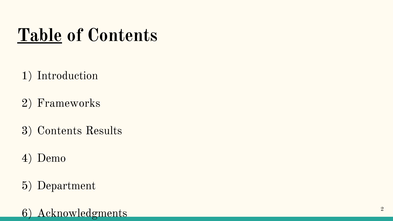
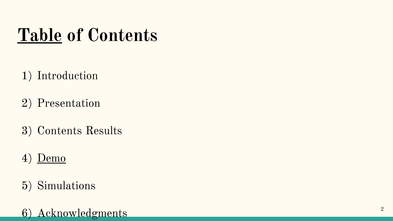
Frameworks: Frameworks -> Presentation (69, 103)
Demo underline: none -> present (51, 158)
Department: Department -> Simulations (66, 186)
